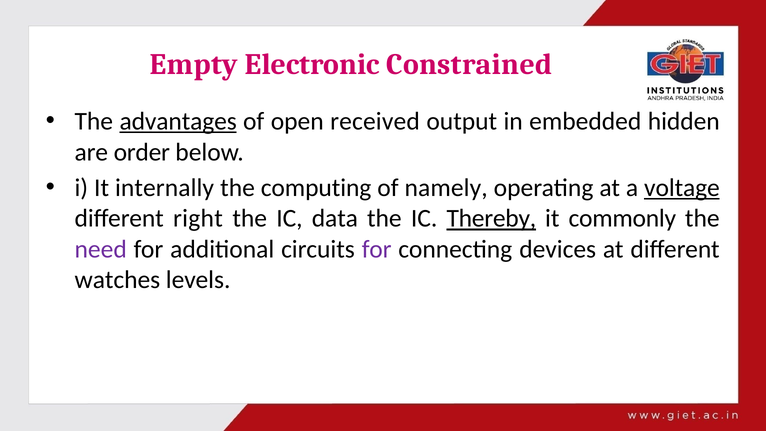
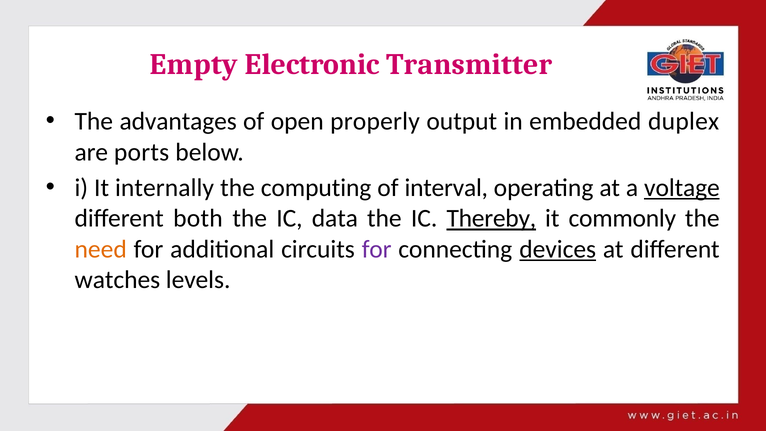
Constrained: Constrained -> Transmitter (469, 65)
advantages underline: present -> none (178, 121)
received: received -> properly (375, 121)
hidden: hidden -> duplex (684, 121)
order: order -> ports (142, 152)
namely: namely -> interval (446, 188)
right: right -> both (198, 218)
need colour: purple -> orange (101, 249)
devices underline: none -> present (558, 249)
